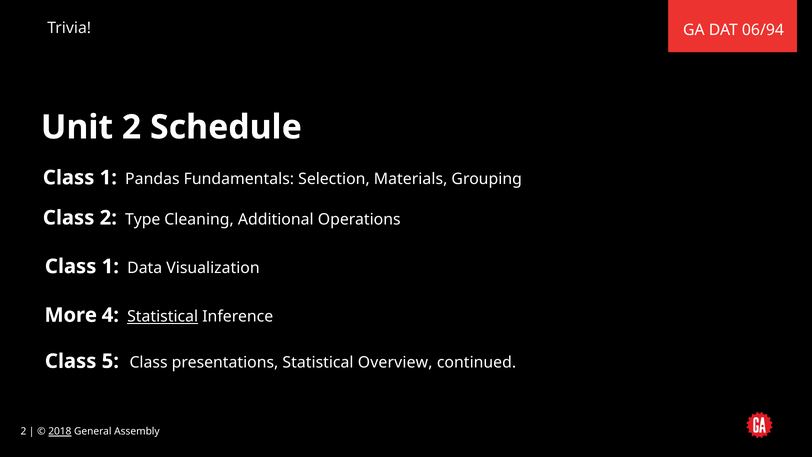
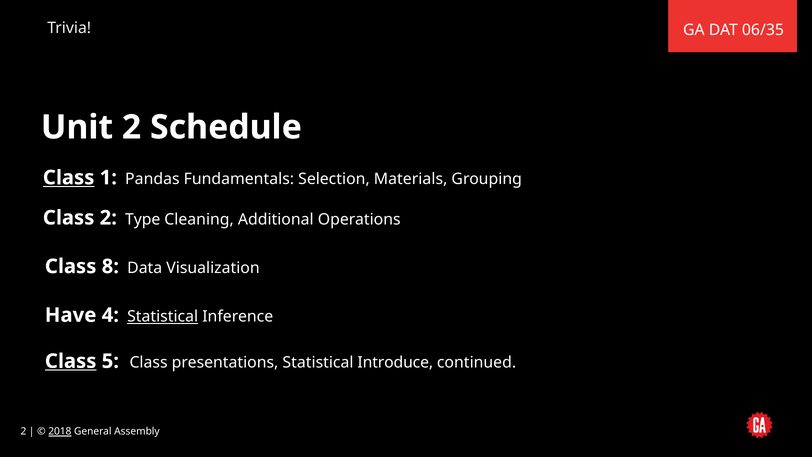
06/94: 06/94 -> 06/35 (763, 30)
Class underline: none -> present (69, 178)
1: 1 -> 8 (110, 266)
More: More -> Have (71, 315)
Class underline: none -> present (71, 361)
Overview: Overview -> Introduce (395, 363)
